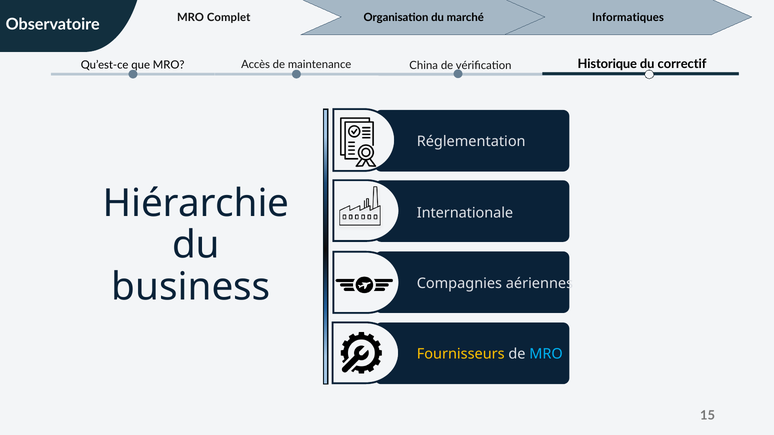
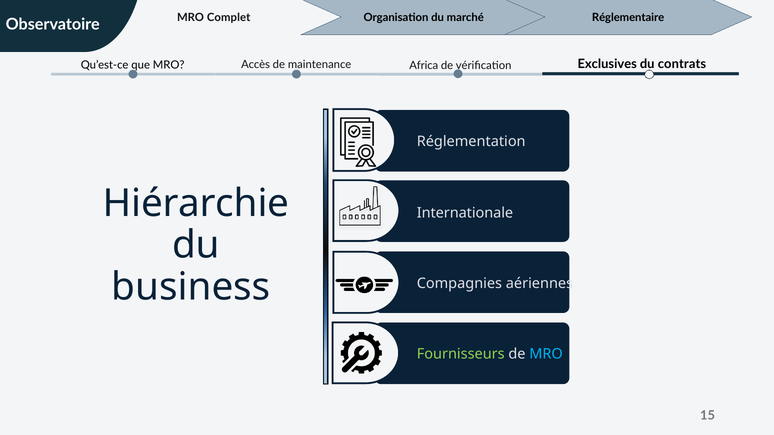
Informatiques: Informatiques -> Réglementaire (628, 18)
China: China -> Africa (424, 65)
Historique: Historique -> Exclusives (607, 64)
correctif: correctif -> contrats (682, 64)
Fournisseurs colour: yellow -> light green (461, 354)
